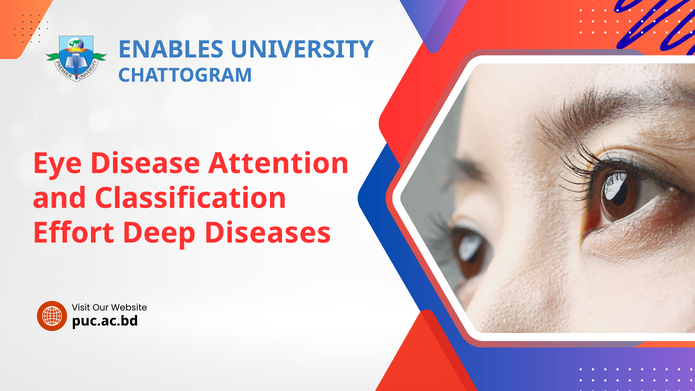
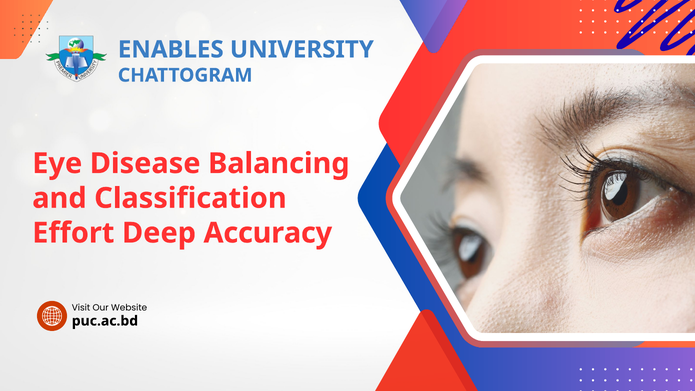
Attention: Attention -> Balancing (279, 163)
Diseases: Diseases -> Accuracy (268, 233)
